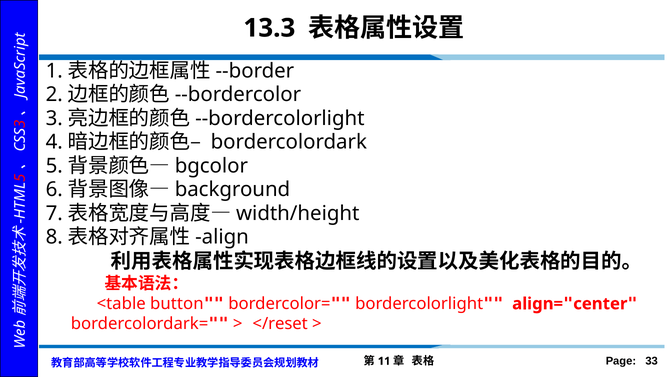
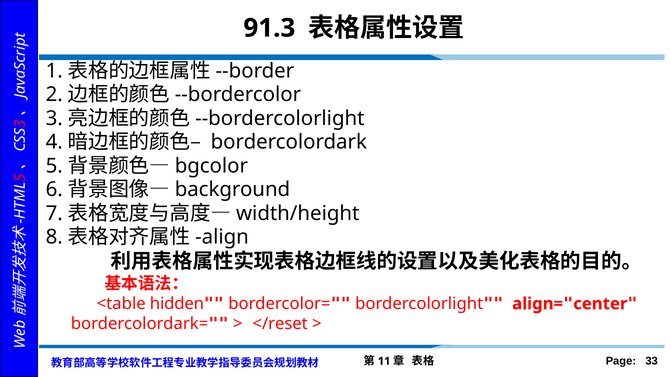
13.3: 13.3 -> 91.3 (269, 28)
button: button -> hidden (177, 304)
